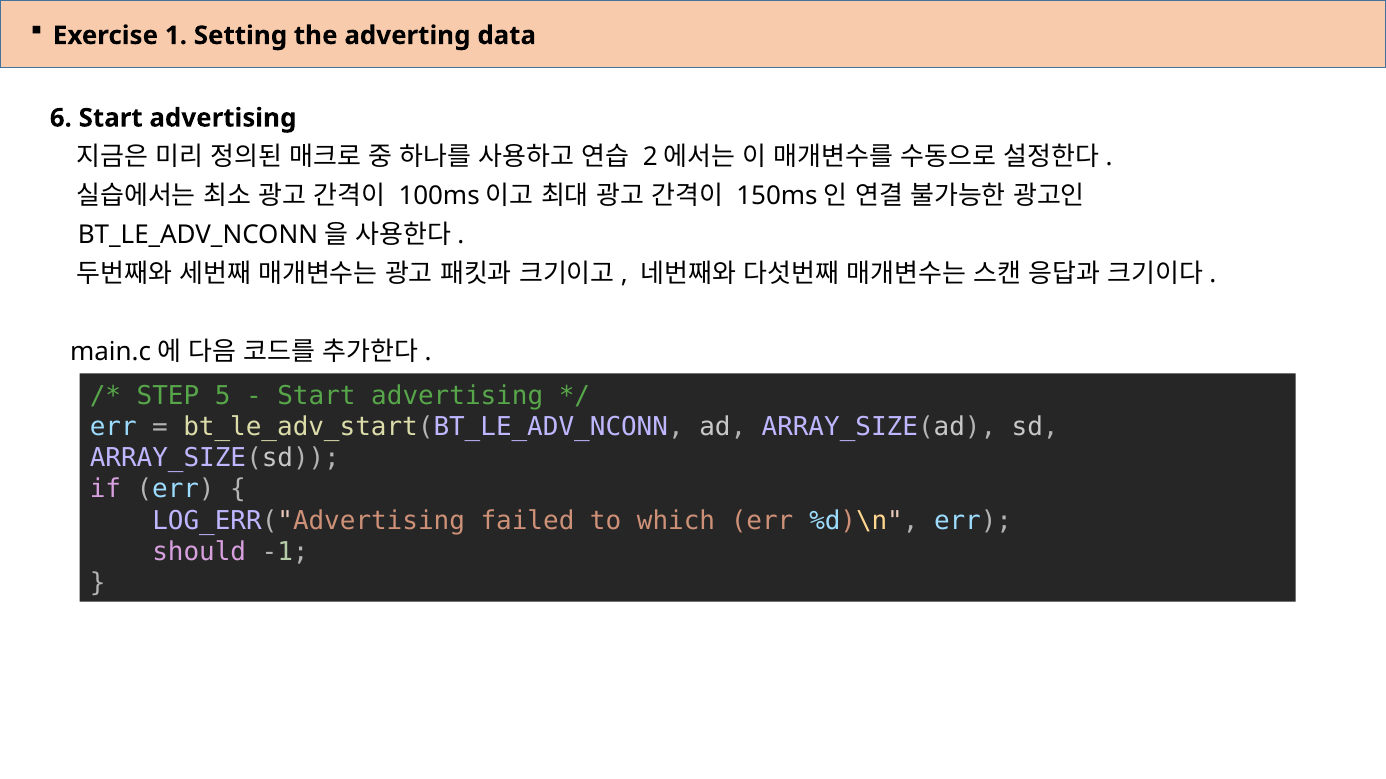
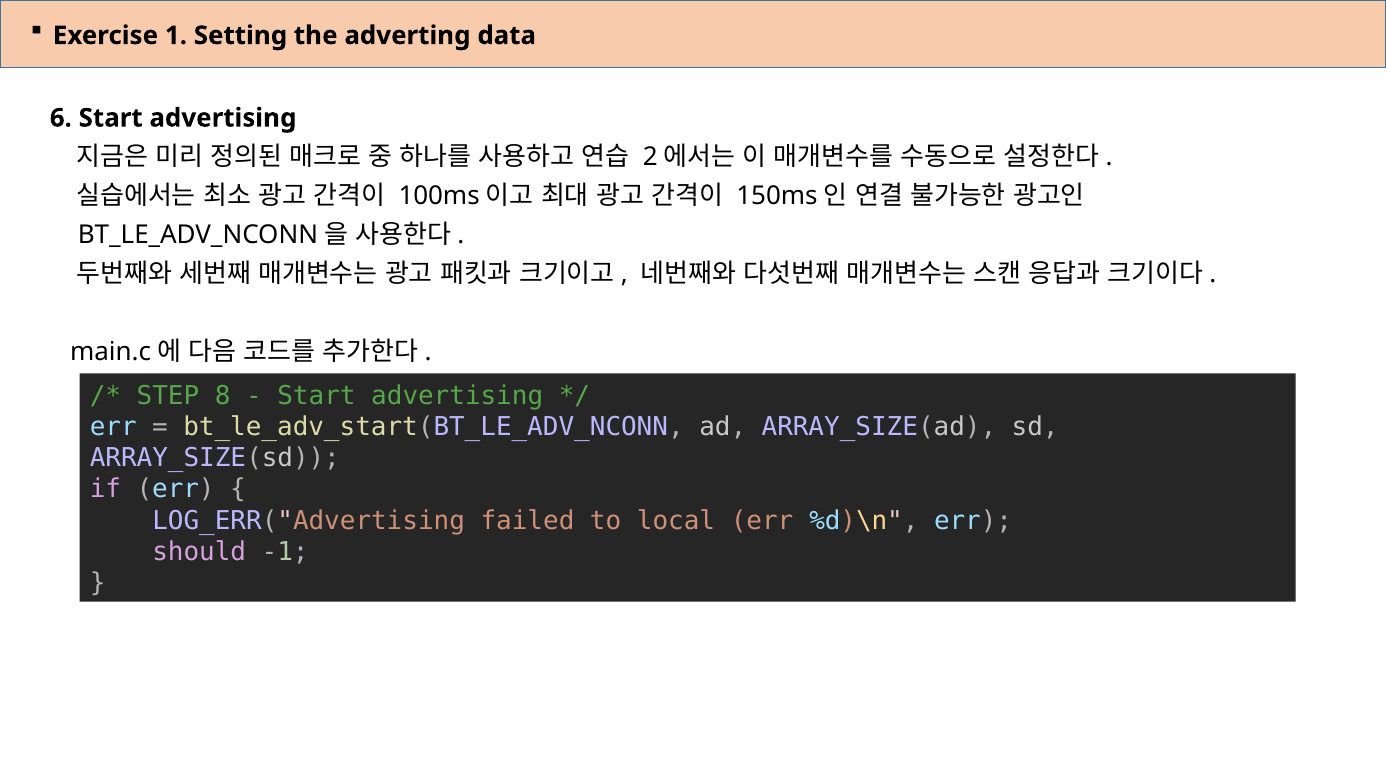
5: 5 -> 8 (223, 396)
which: which -> local (676, 521)
